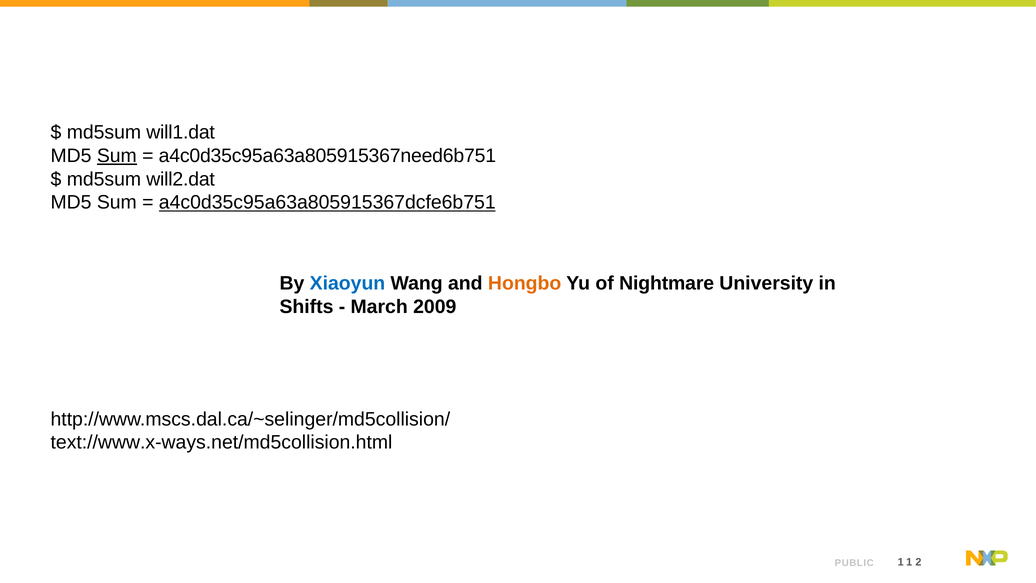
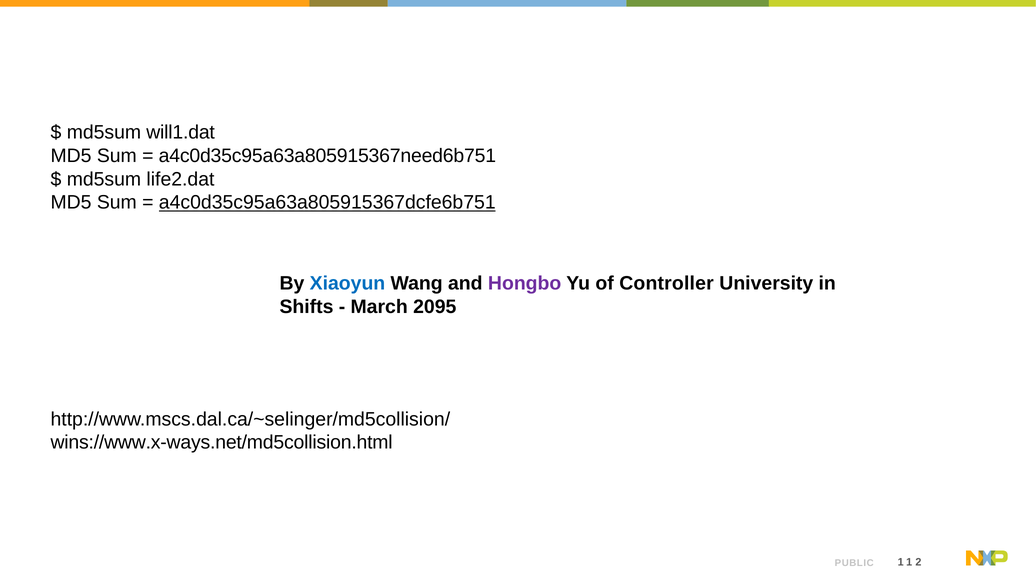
Sum underline: present -> none (117, 156)
will2.dat: will2.dat -> life2.dat (180, 179)
Hongbo colour: orange -> purple (525, 283)
Nightmare: Nightmare -> Controller (666, 283)
2009: 2009 -> 2095 (435, 307)
text://www.x-ways.net/md5collision.html: text://www.x-ways.net/md5collision.html -> wins://www.x-ways.net/md5collision.html (222, 442)
